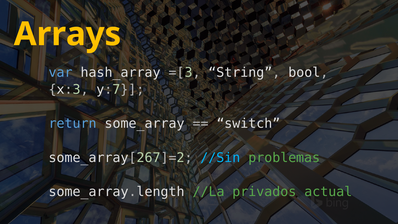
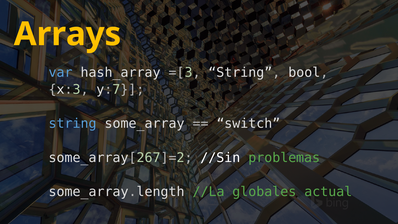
return: return -> string (73, 124)
//Sin colour: light blue -> white (220, 158)
privados: privados -> globales (264, 192)
